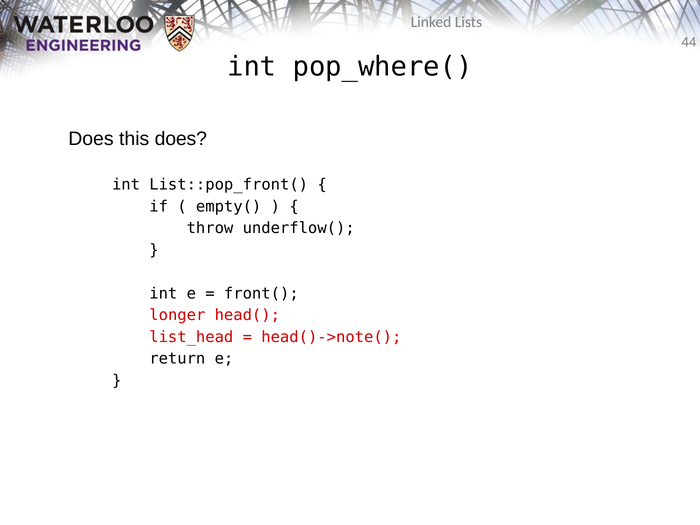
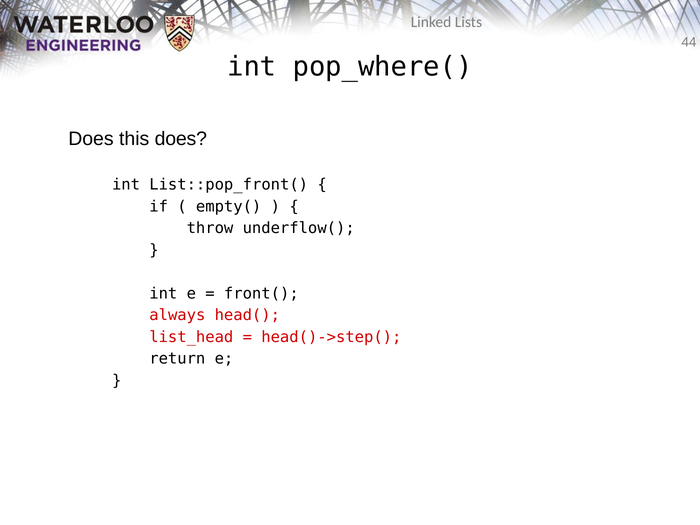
longer: longer -> always (177, 315)
head()->note(: head()->note( -> head()->step( (331, 337)
